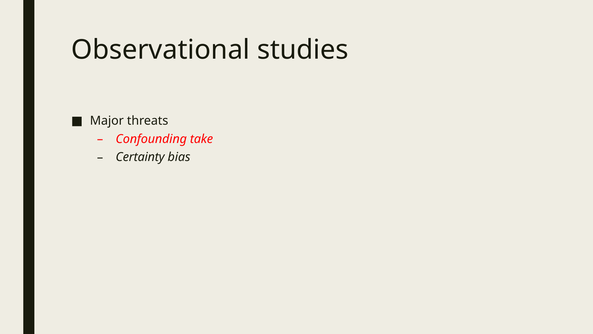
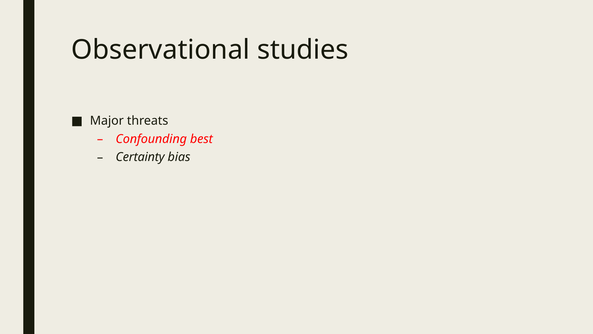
take: take -> best (201, 139)
